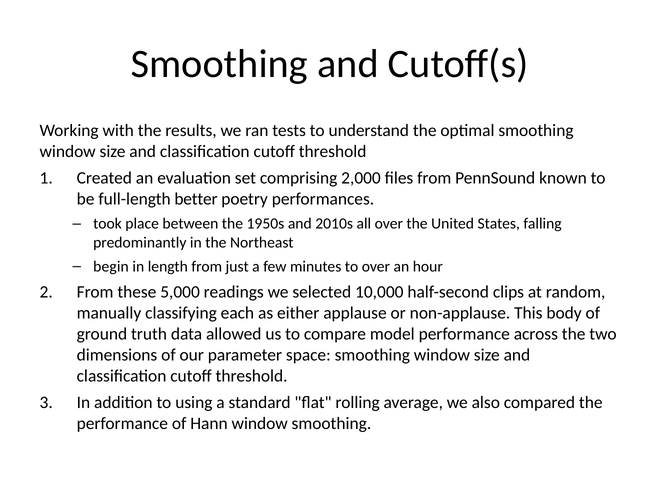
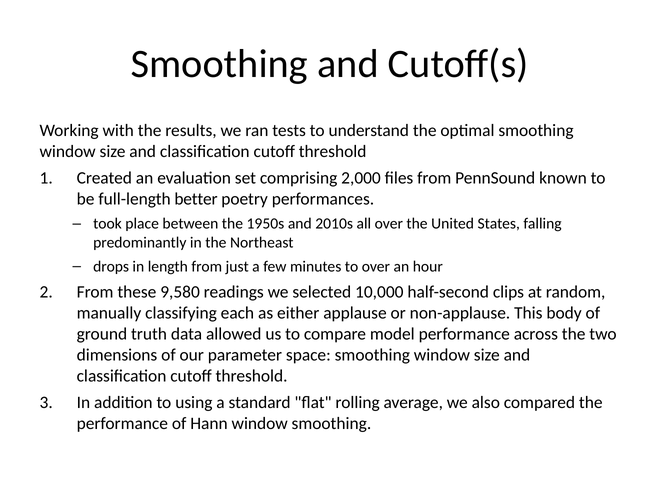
begin: begin -> drops (111, 266)
5,000: 5,000 -> 9,580 (180, 292)
